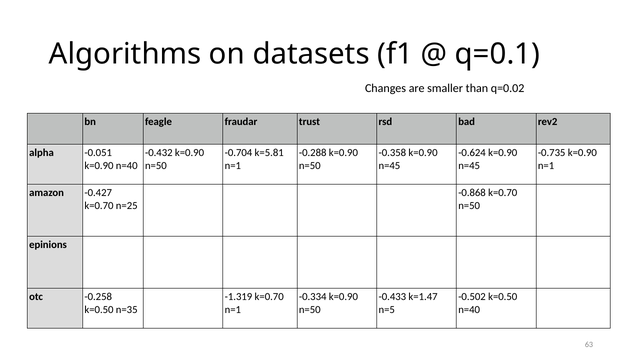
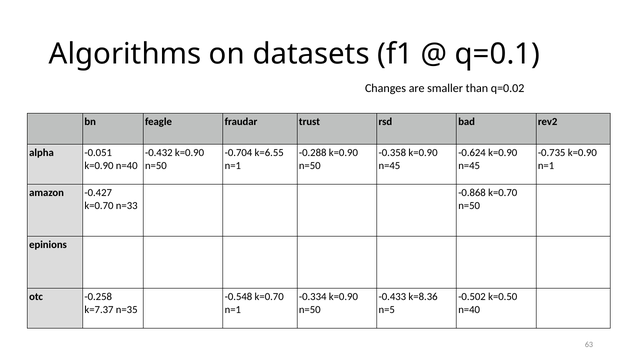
k=5.81: k=5.81 -> k=6.55 (269, 153)
n=25: n=25 -> n=33 (127, 206)
-1.319: -1.319 -> -0.548 (238, 297)
k=1.47: k=1.47 -> k=8.36 (423, 297)
k=0.50: k=0.50 -> k=7.37 (99, 310)
